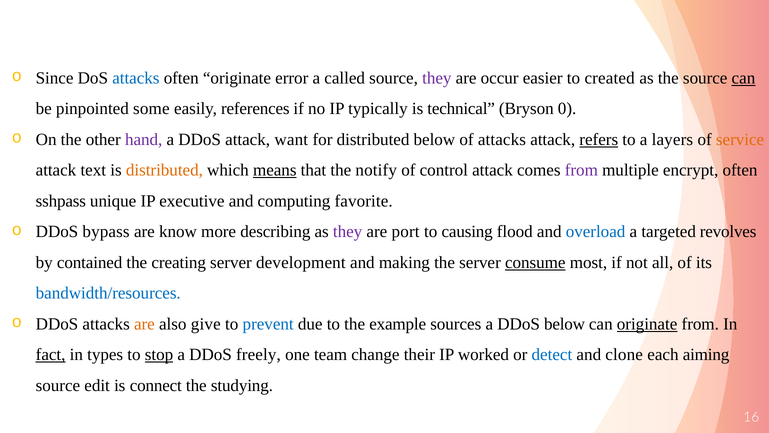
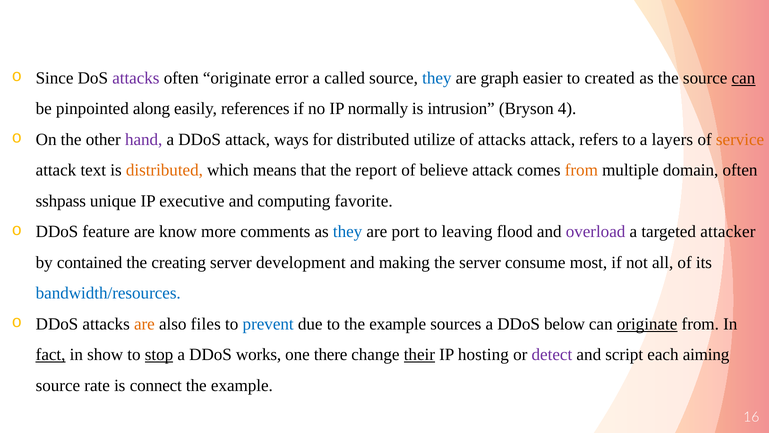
attacks colour: blue -> purple (136, 78)
they colour: purple -> blue (437, 78)
occur: occur -> graph (500, 78)
some: some -> along (152, 109)
typically: typically -> normally (378, 109)
technical: technical -> intrusion (461, 109)
0: 0 -> 4 (567, 109)
want: want -> ways (291, 139)
distributed below: below -> utilize (434, 139)
refers underline: present -> none (599, 139)
means underline: present -> none (275, 170)
notify: notify -> report (376, 170)
control: control -> believe (444, 170)
from colour: purple -> orange (581, 170)
encrypt: encrypt -> domain (691, 170)
bypass: bypass -> feature (106, 232)
describing: describing -> comments (275, 232)
they colour: purple -> blue (348, 232)
causing: causing -> leaving (467, 232)
overload colour: blue -> purple (596, 232)
revolves: revolves -> attacker (728, 232)
consume underline: present -> none (535, 262)
give: give -> files (206, 324)
types: types -> show (105, 354)
freely: freely -> works (259, 354)
team: team -> there (331, 354)
their underline: none -> present (419, 354)
worked: worked -> hosting (483, 354)
detect colour: blue -> purple (552, 354)
clone: clone -> script (624, 354)
edit: edit -> rate (97, 385)
studying: studying -> example (242, 385)
